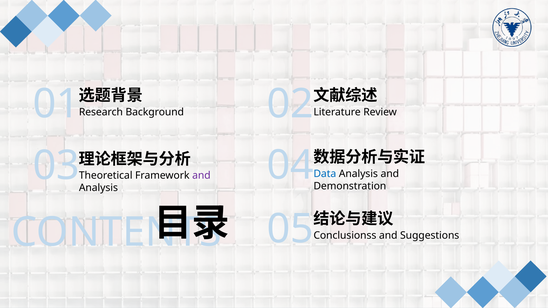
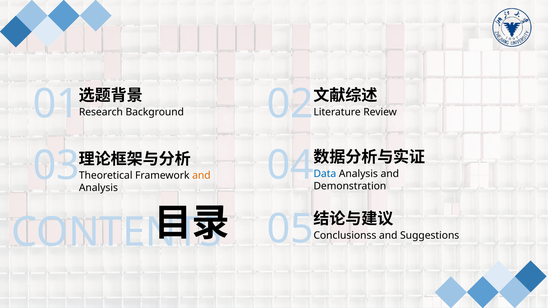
and colour: purple -> orange (201, 176)
